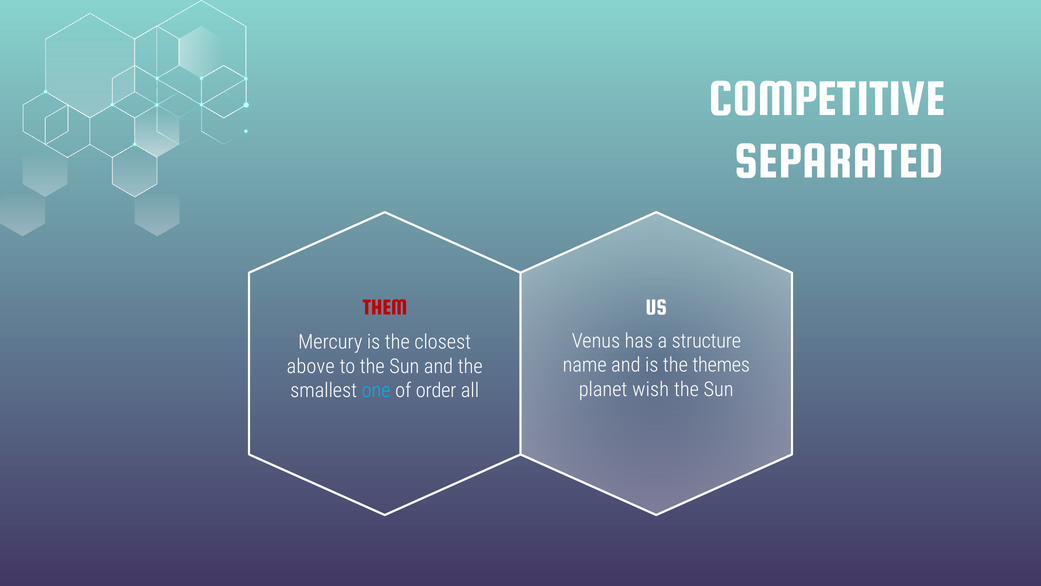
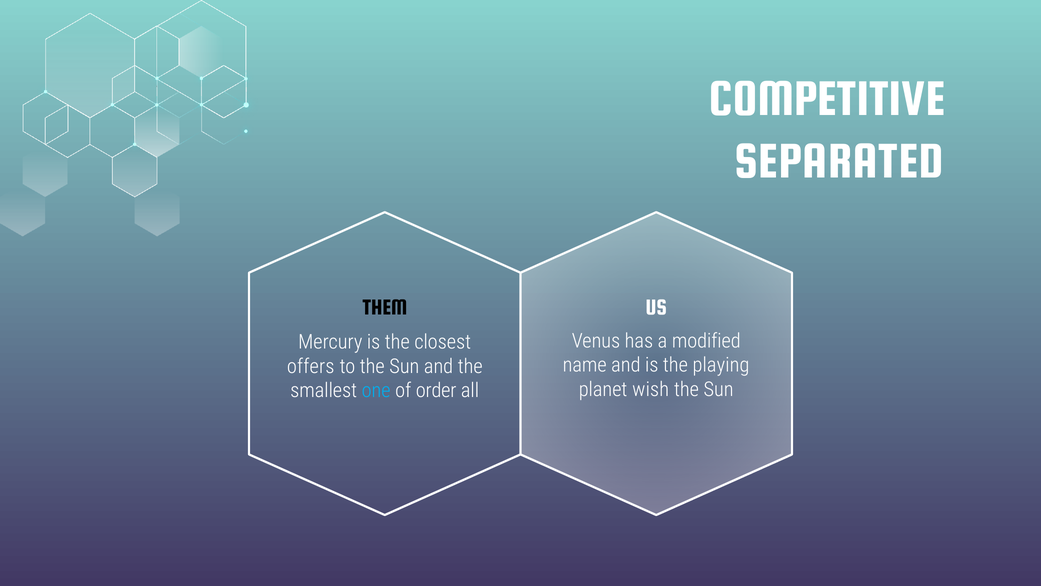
THEM colour: red -> black (385, 307)
structure: structure -> modified (706, 341)
themes: themes -> playing (721, 365)
above: above -> offers (311, 366)
